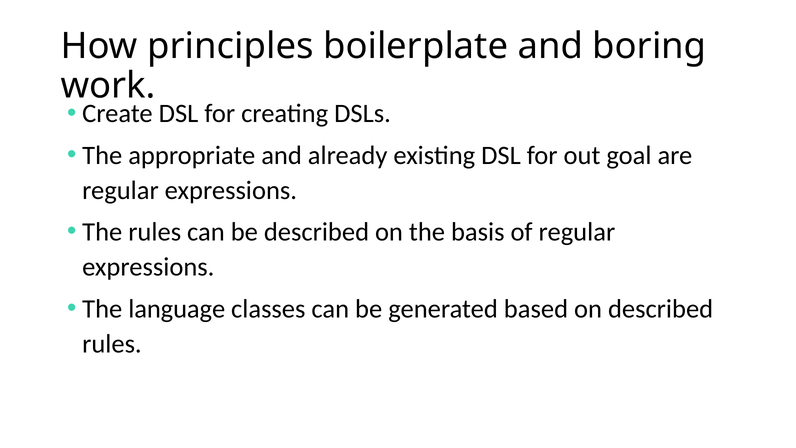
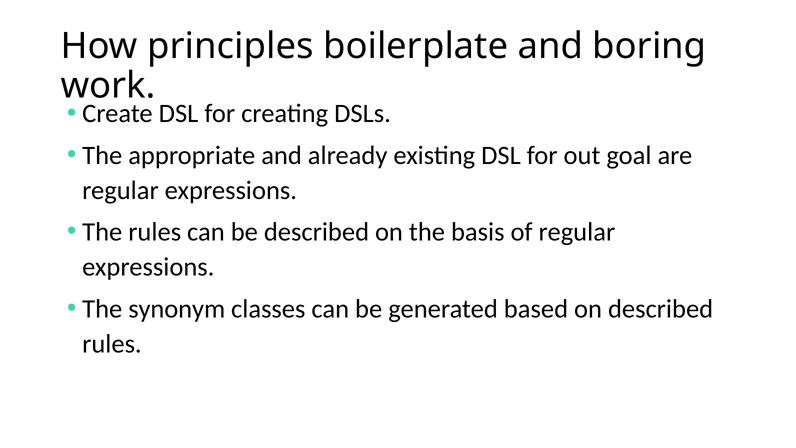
language: language -> synonym (177, 309)
